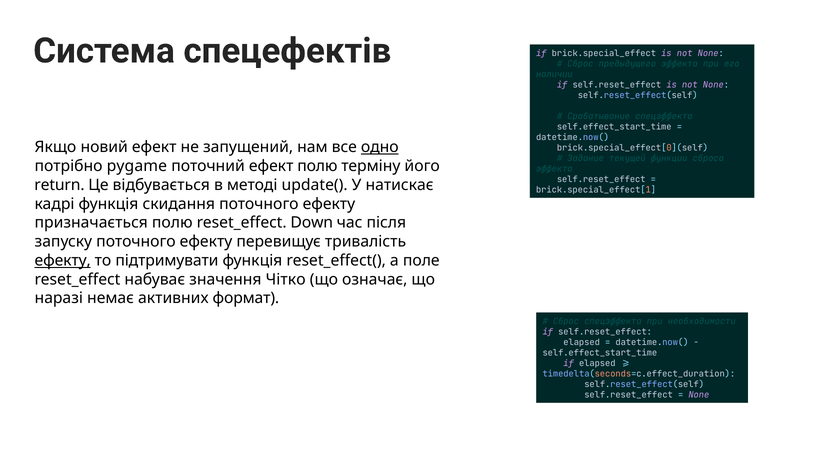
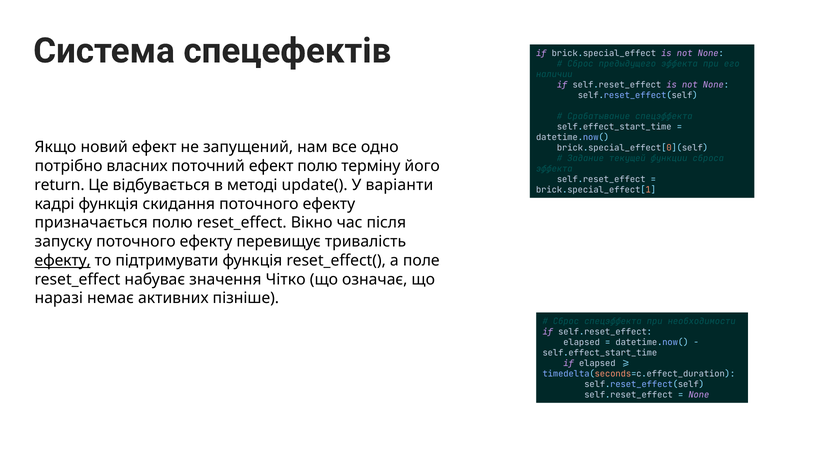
одно underline: present -> none (380, 147)
pygame: pygame -> власних (137, 166)
натискає: натискає -> варіанти (399, 185)
Down: Down -> Вікно (312, 223)
формат: формат -> пізніше (246, 298)
